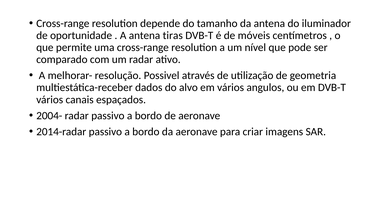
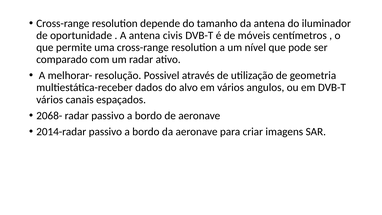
tiras: tiras -> civis (173, 35)
2004-: 2004- -> 2068- (49, 116)
